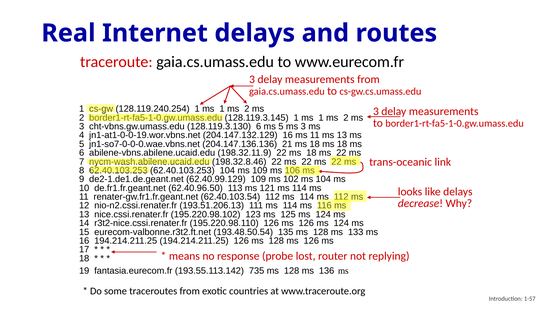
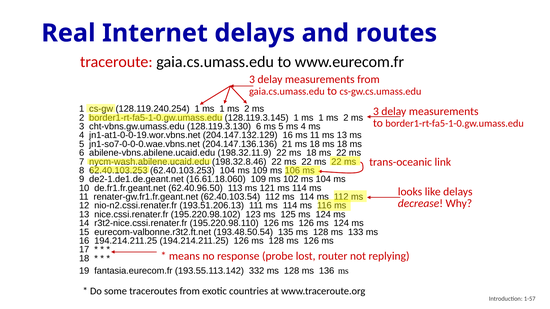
5 ms 3: 3 -> 4 (303, 127)
62.40.99.129: 62.40.99.129 -> 16.61.18.060 (216, 179)
735: 735 -> 332 (257, 271)
